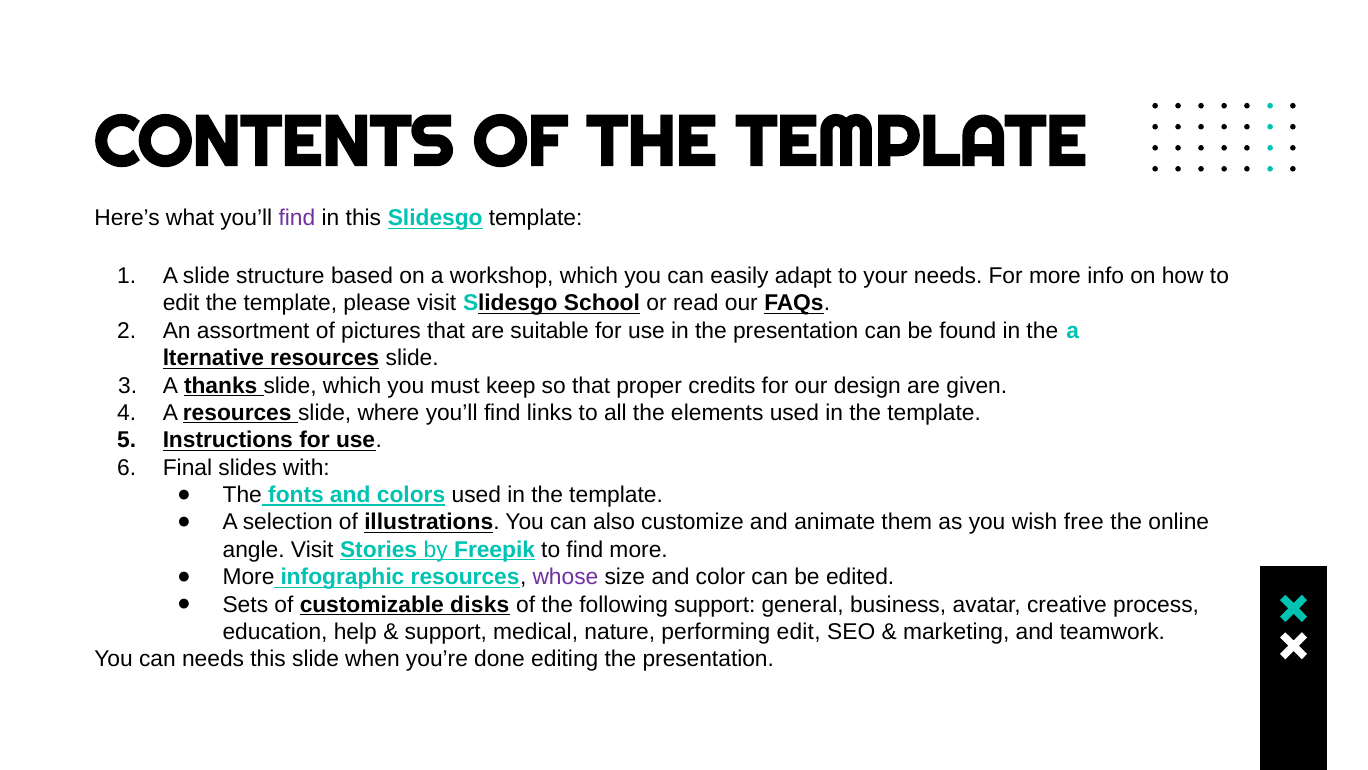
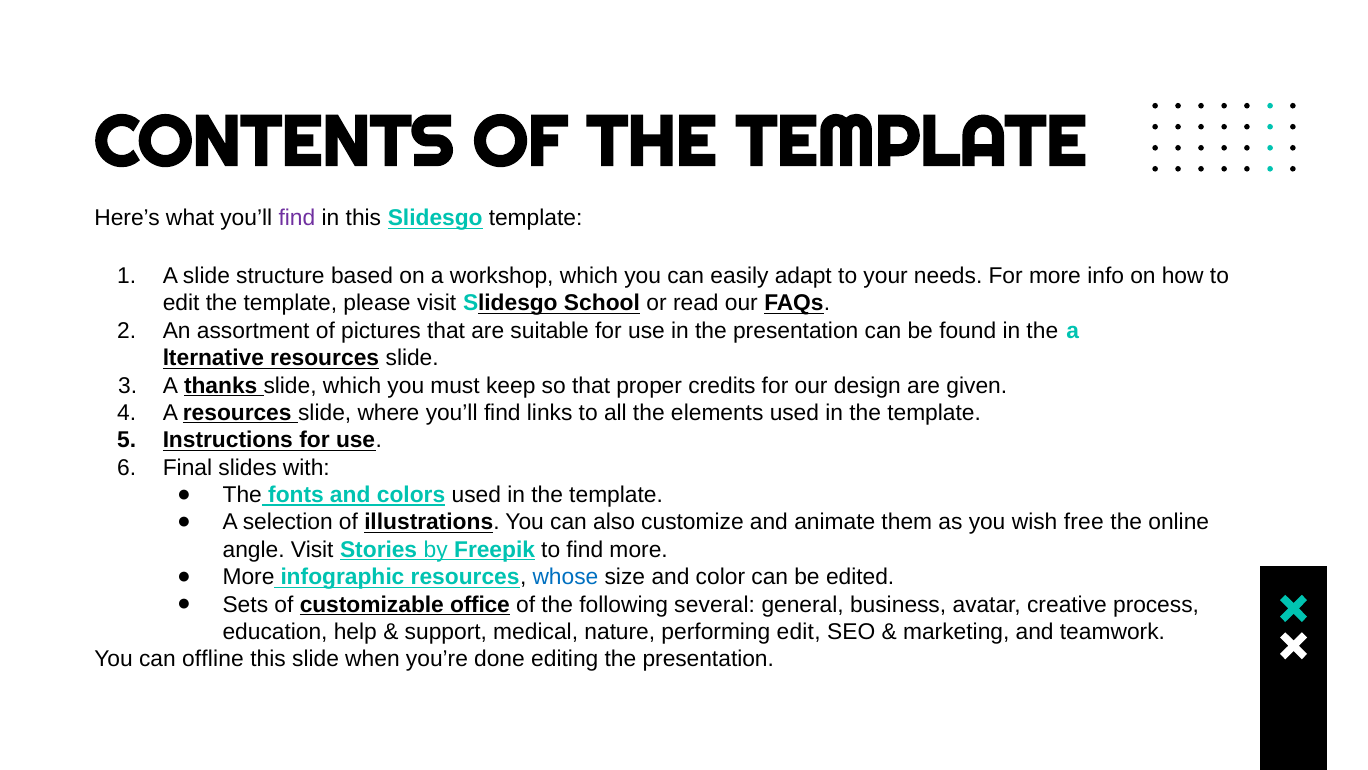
whose colour: purple -> blue (565, 577)
disks: disks -> office (480, 604)
following support: support -> several (715, 604)
can needs: needs -> offline (213, 659)
